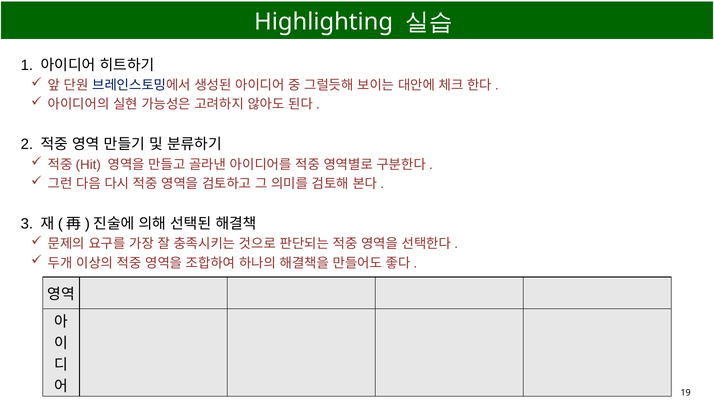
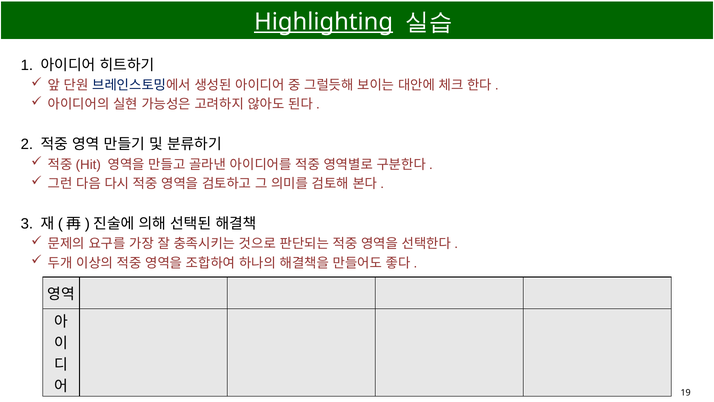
Highlighting underline: none -> present (324, 22)
